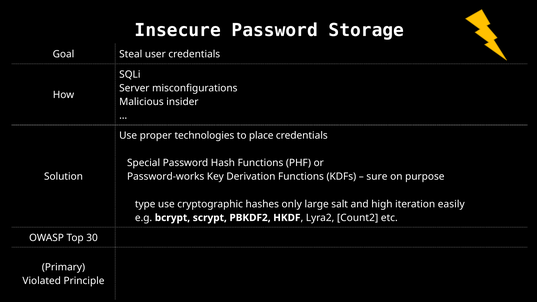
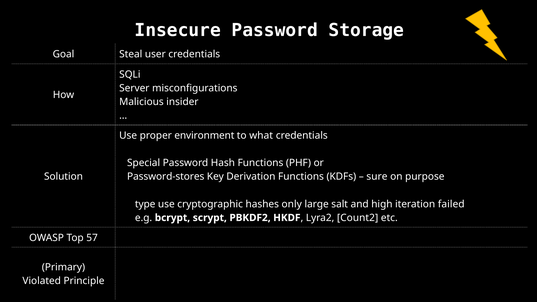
technologies: technologies -> environment (204, 136)
place: place -> what (261, 136)
Password-works: Password-works -> Password-stores (166, 177)
easily: easily -> failed (451, 204)
30: 30 -> 57 (92, 238)
